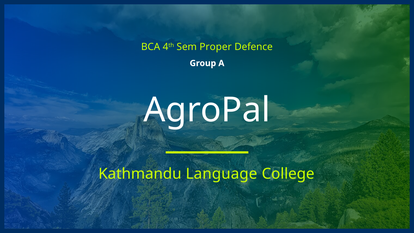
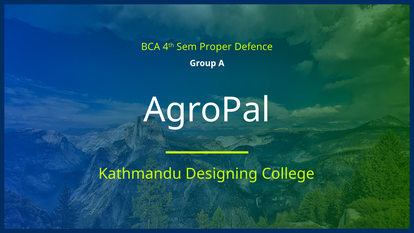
Language: Language -> Designing (222, 174)
